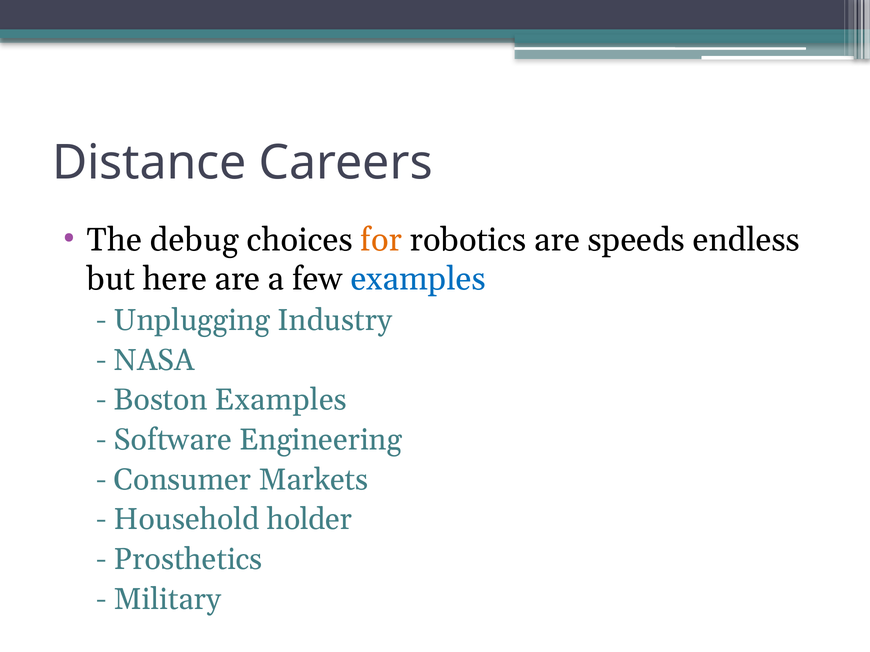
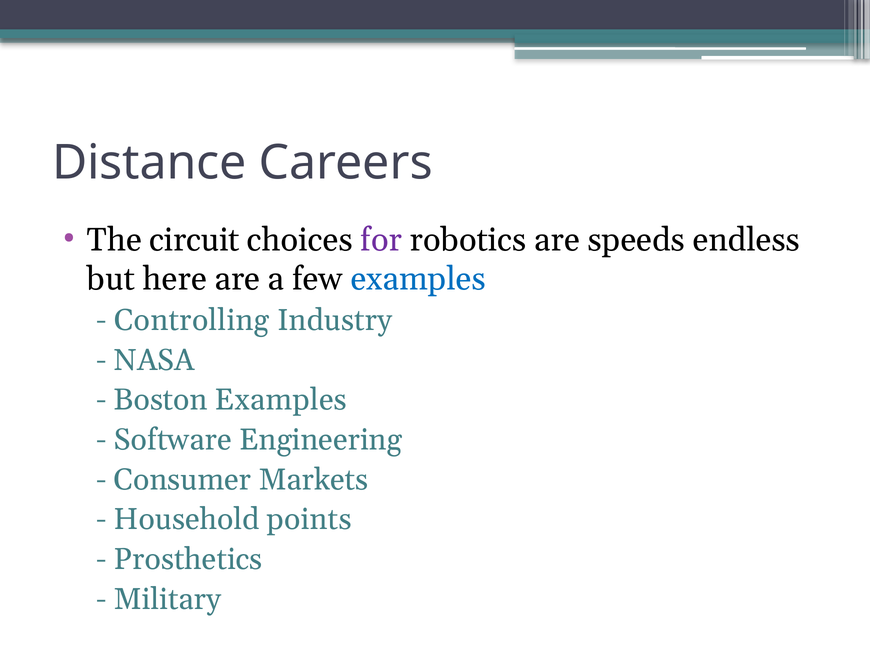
debug: debug -> circuit (195, 240)
for colour: orange -> purple (381, 240)
Unplugging: Unplugging -> Controlling (192, 321)
holder: holder -> points (309, 520)
